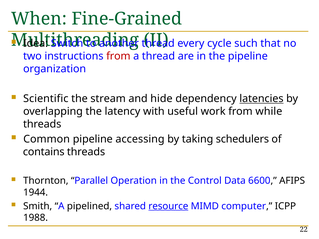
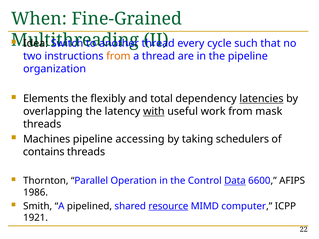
from colour: red -> orange (118, 56)
Scientific: Scientific -> Elements (46, 99)
stream: stream -> flexibly (108, 99)
hide: hide -> total (162, 99)
with underline: none -> present (154, 112)
while: while -> mask (269, 112)
Common: Common -> Machines (47, 139)
Data underline: none -> present (235, 181)
1944: 1944 -> 1986 (36, 193)
1988: 1988 -> 1921 (36, 218)
